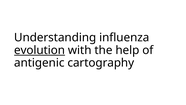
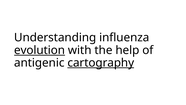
cartography underline: none -> present (101, 63)
